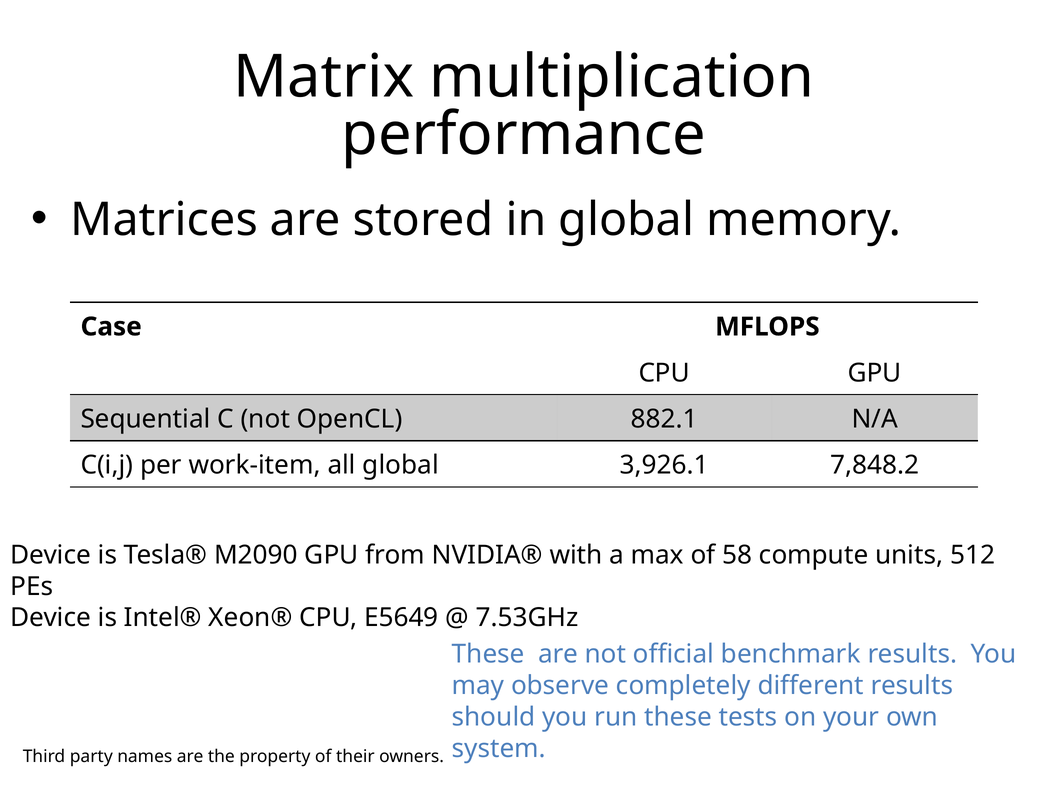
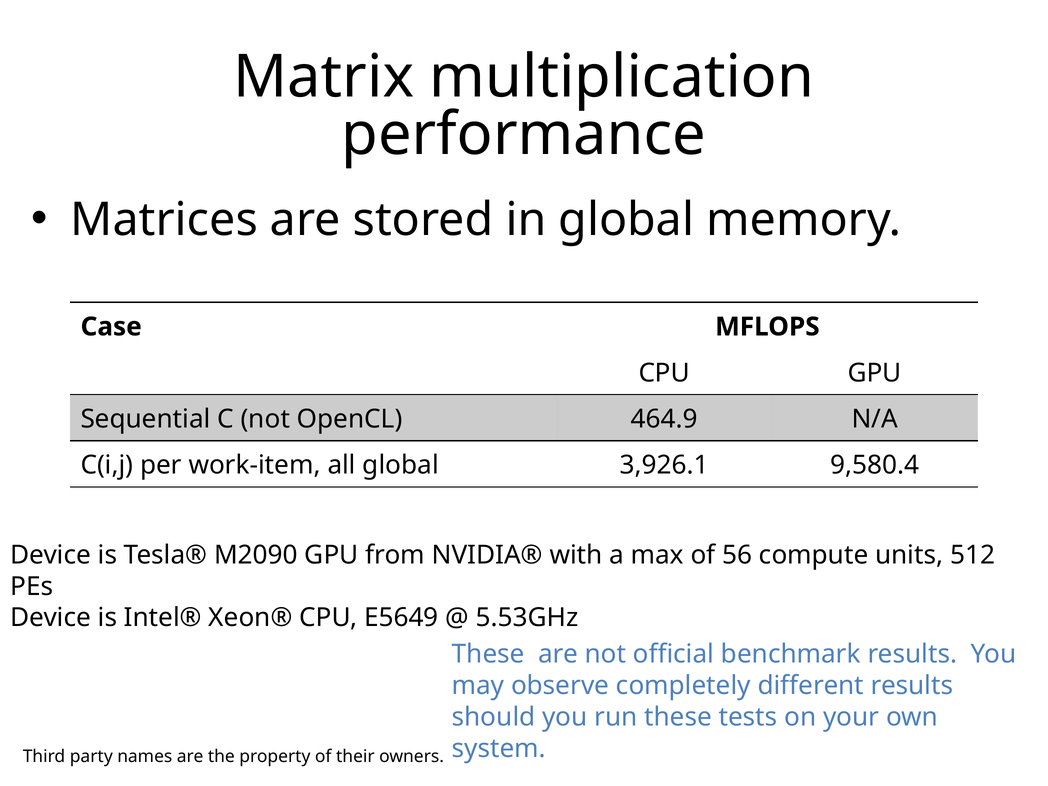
882.1: 882.1 -> 464.9 (664, 419)
7,848.2: 7,848.2 -> 9,580.4 (875, 465)
58: 58 -> 56 (737, 555)
7.53GHz: 7.53GHz -> 5.53GHz (527, 618)
